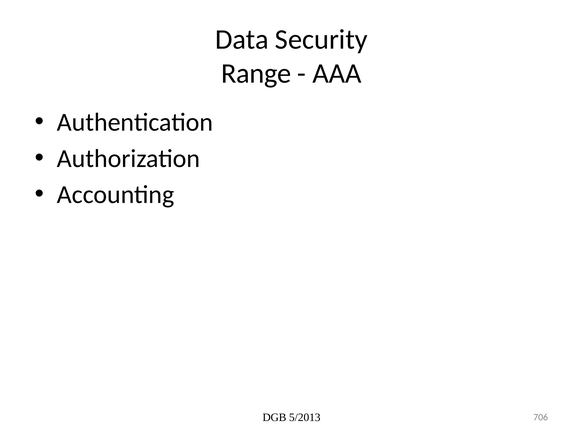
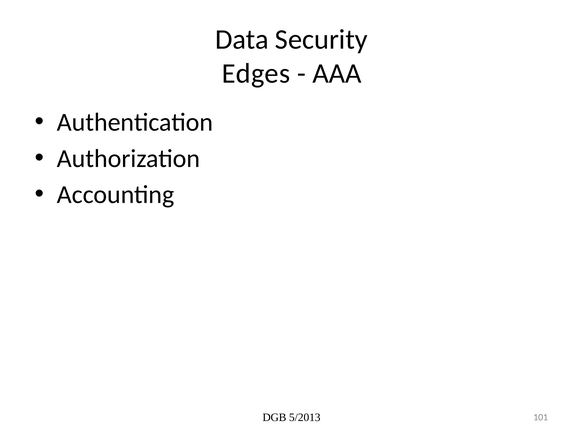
Range: Range -> Edges (256, 73)
706: 706 -> 101 (541, 417)
